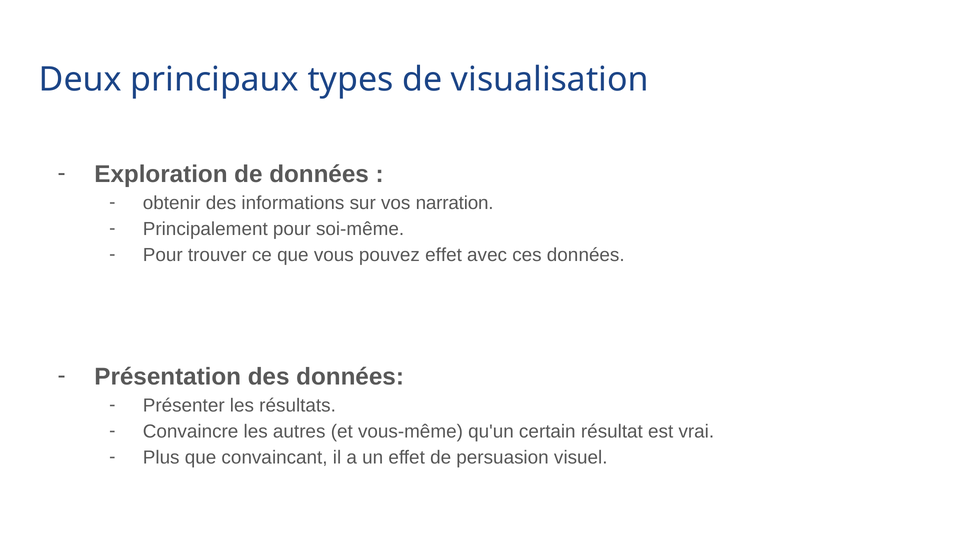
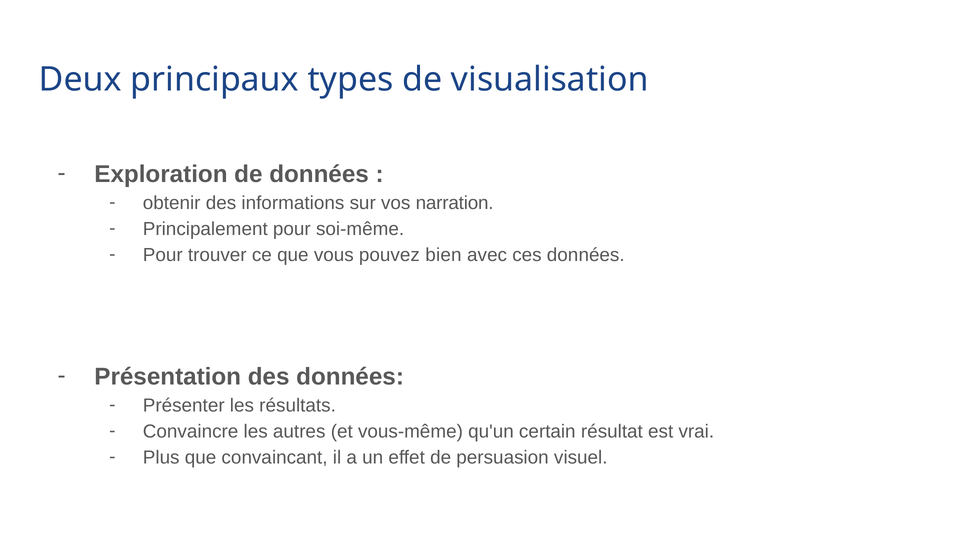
pouvez effet: effet -> bien (443, 255)
